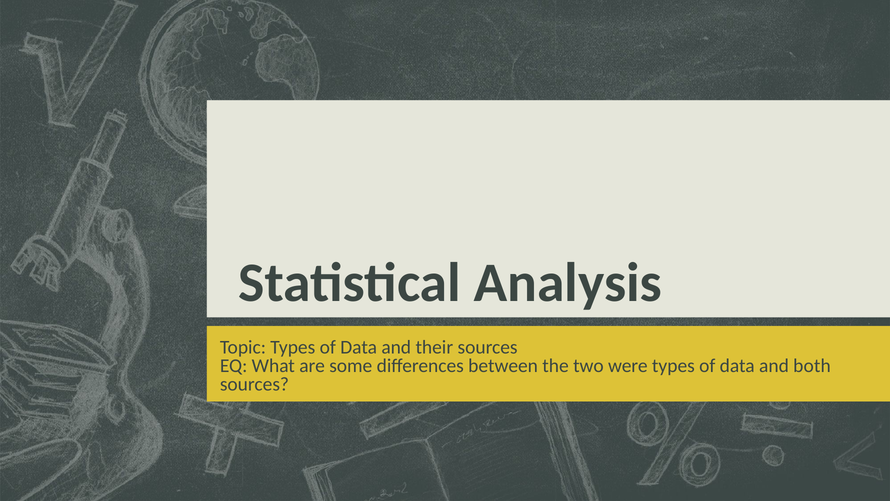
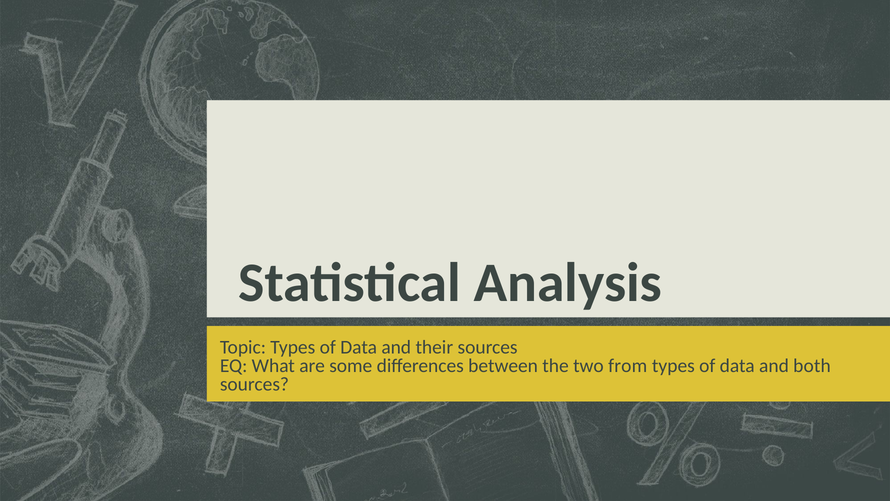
were: were -> from (628, 366)
